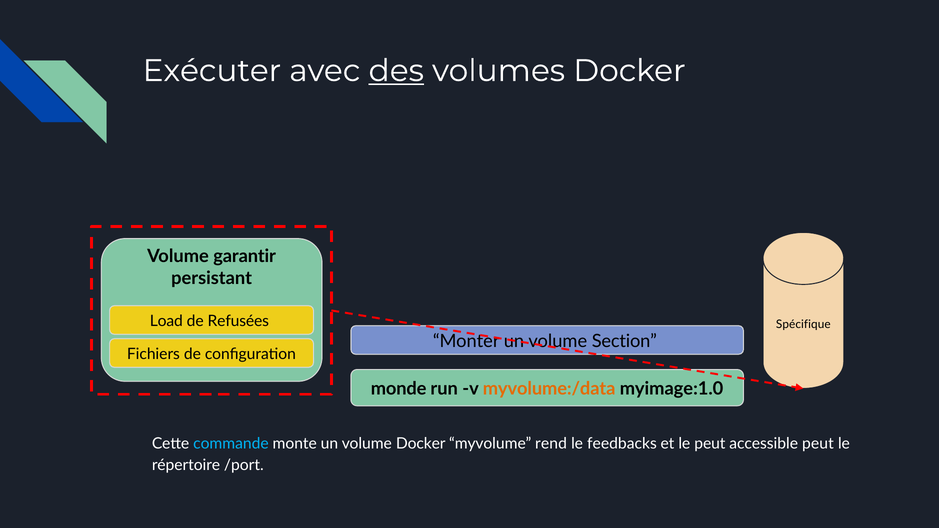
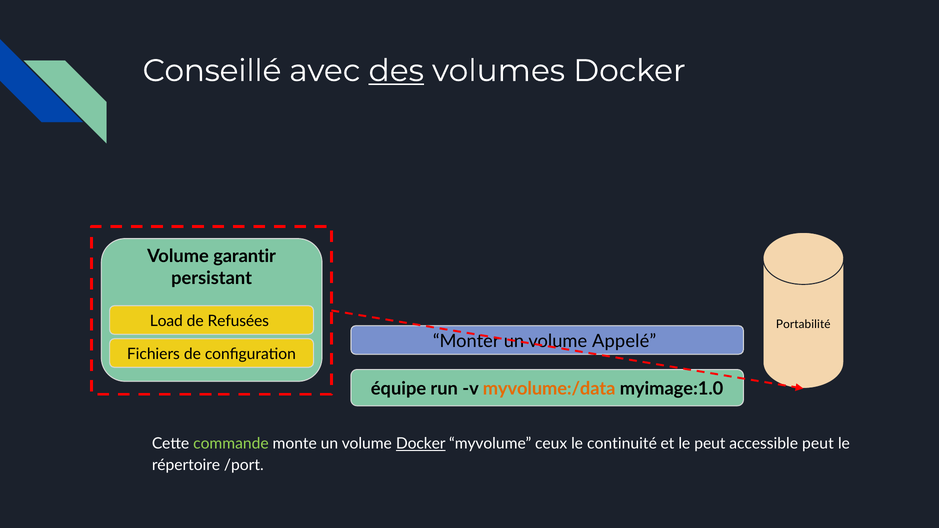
Exécuter: Exécuter -> Conseillé (212, 71)
Spécifique: Spécifique -> Portabilité (803, 324)
Section: Section -> Appelé (624, 341)
monde: monde -> équipe (399, 389)
commande colour: light blue -> light green (231, 444)
Docker underline: none -> present (421, 444)
rend: rend -> ceux (551, 444)
feedbacks: feedbacks -> continuité (622, 444)
